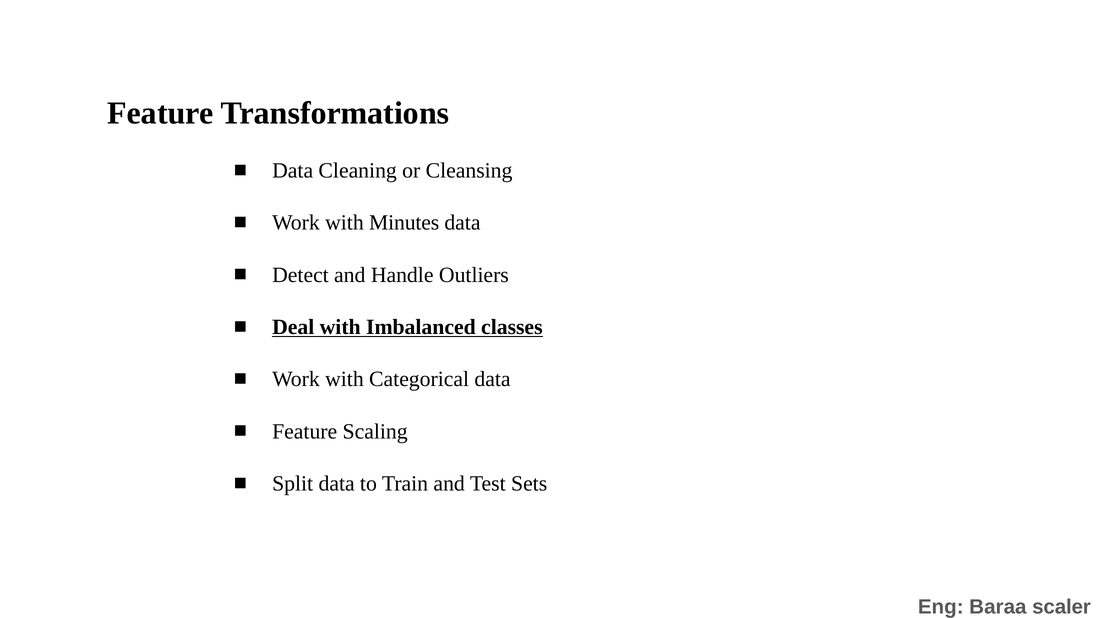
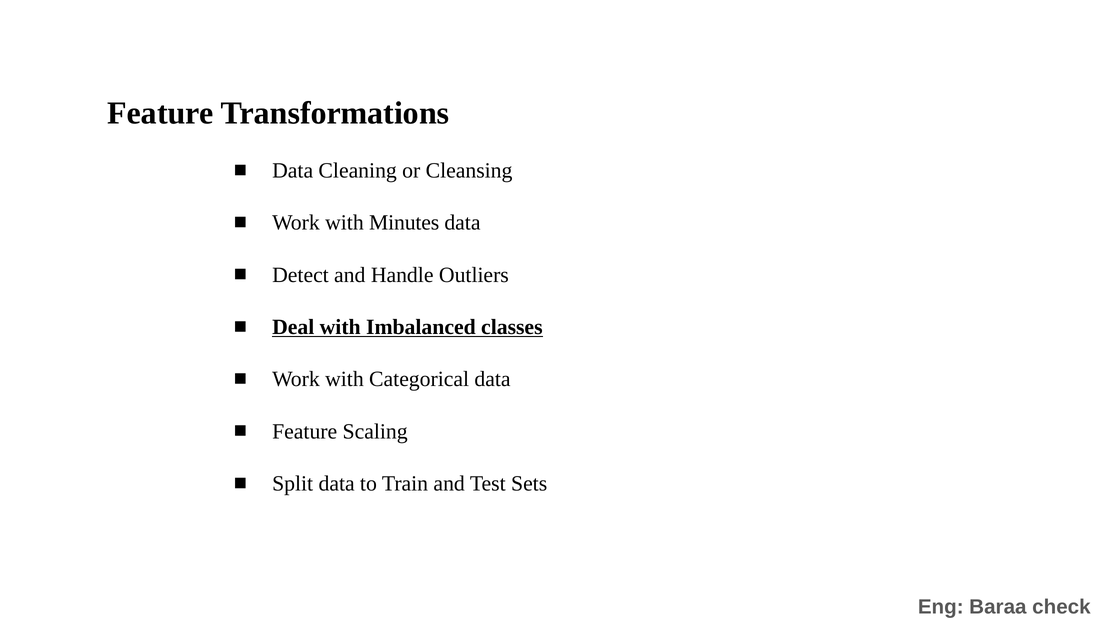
scaler: scaler -> check (1061, 607)
